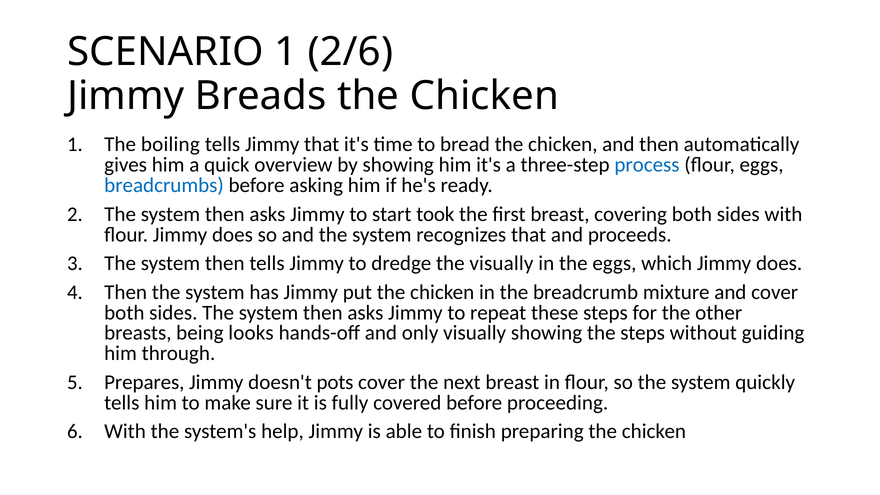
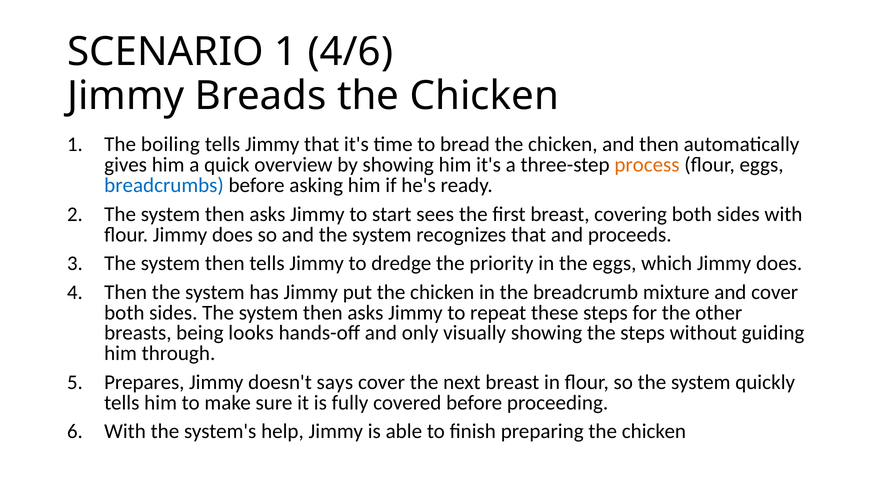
2/6: 2/6 -> 4/6 (350, 52)
process colour: blue -> orange (647, 165)
took: took -> sees (435, 214)
the visually: visually -> priority (501, 263)
pots: pots -> says (335, 382)
